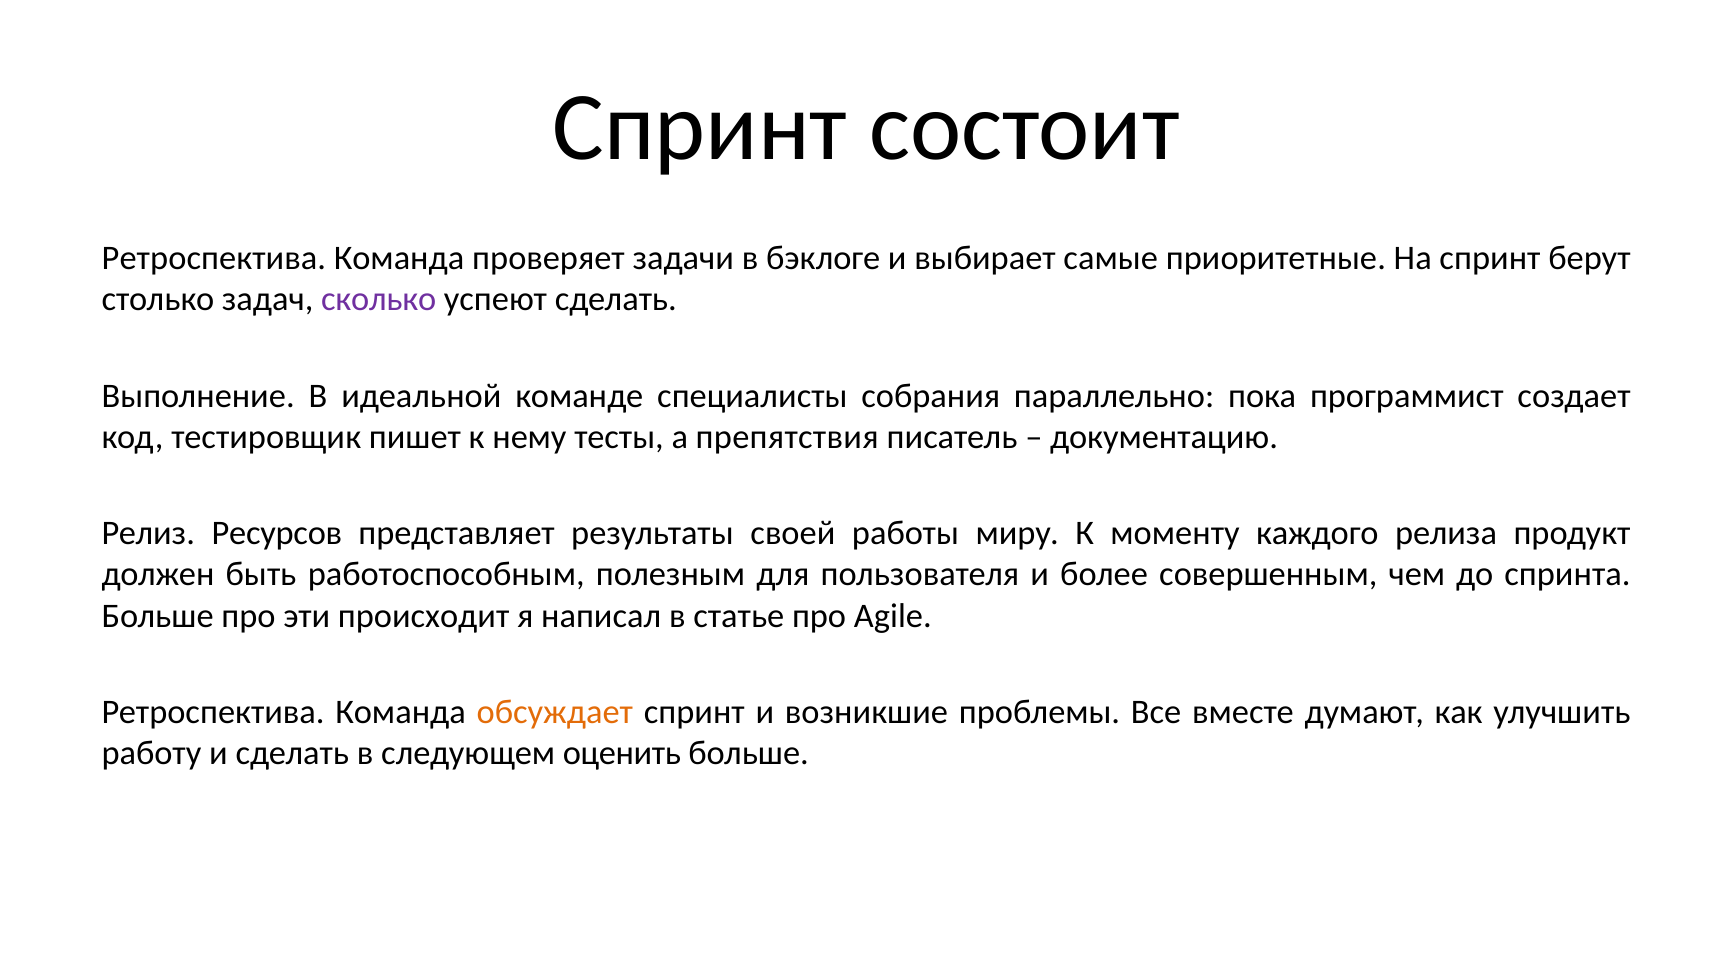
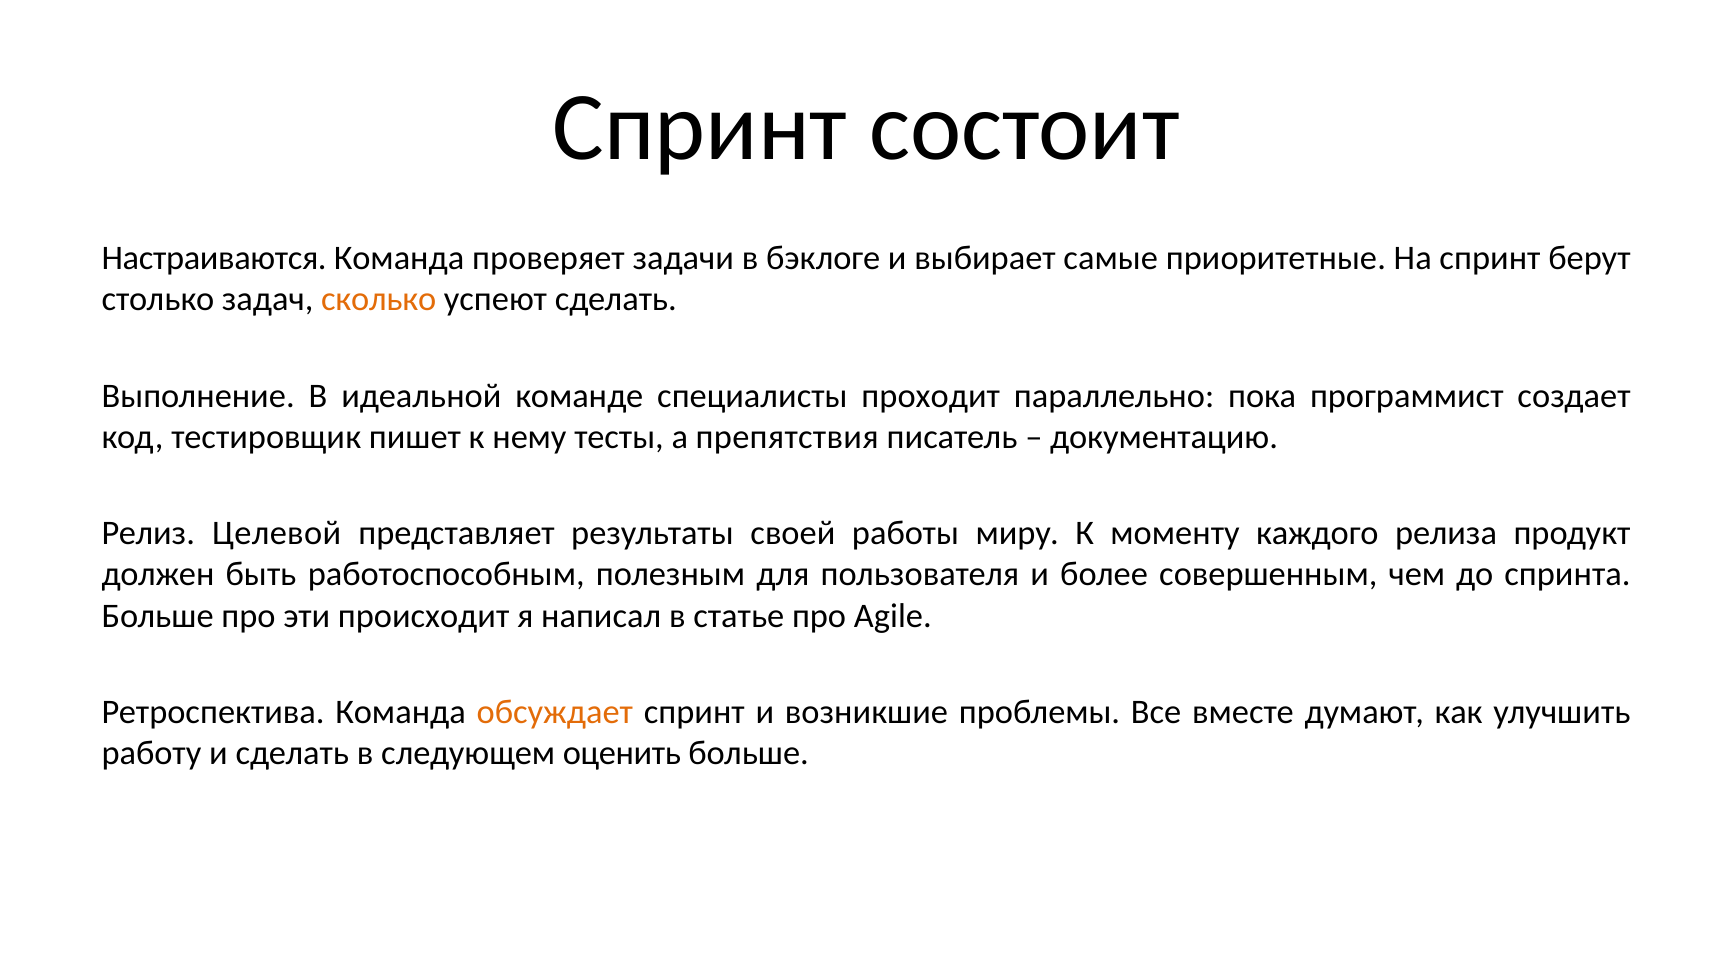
Ретроспектива: Ретроспектива -> Настраиваются (214, 258)
сколько colour: purple -> orange (379, 299)
собрания: собрания -> проходит (931, 396)
Ресурсов: Ресурсов -> Целевой (277, 533)
